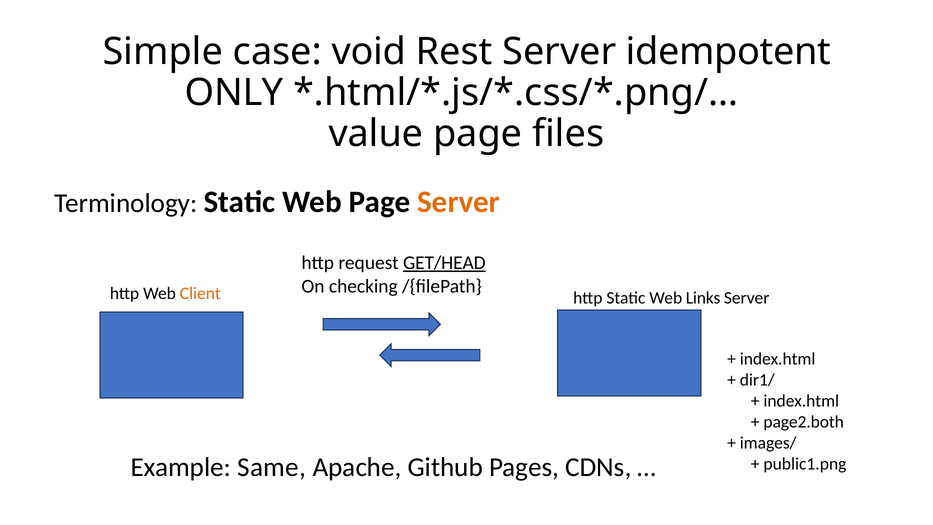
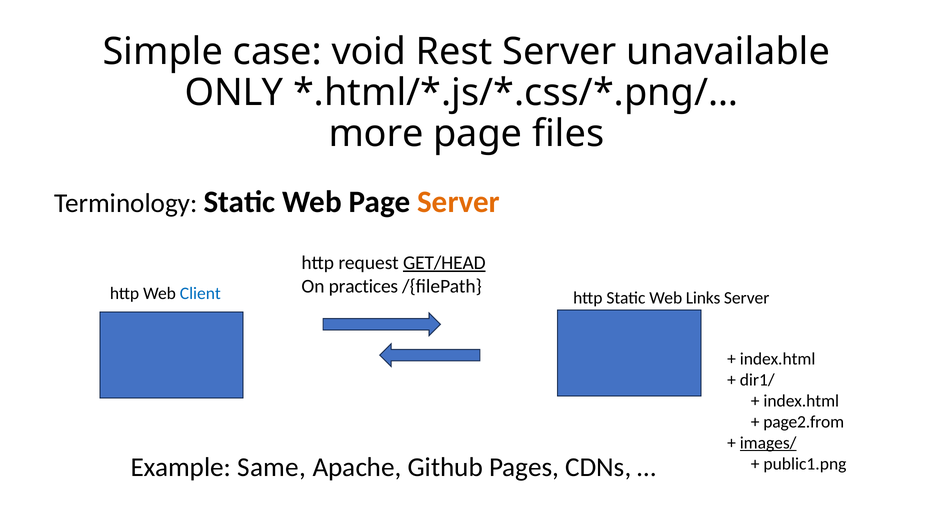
idempotent: idempotent -> unavailable (728, 52)
value: value -> more (376, 134)
checking: checking -> practices (363, 286)
Client colour: orange -> blue (200, 294)
page2.both: page2.both -> page2.from (804, 422)
images/ underline: none -> present (768, 443)
